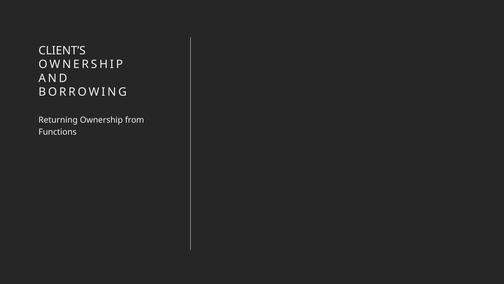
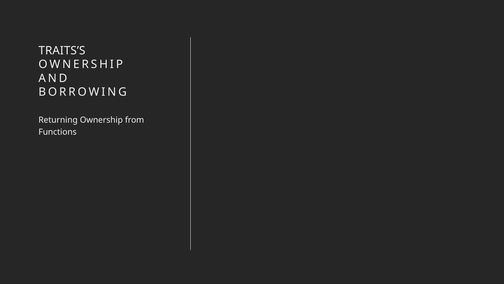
CLIENT’S: CLIENT’S -> TRAITS’S (62, 51)
